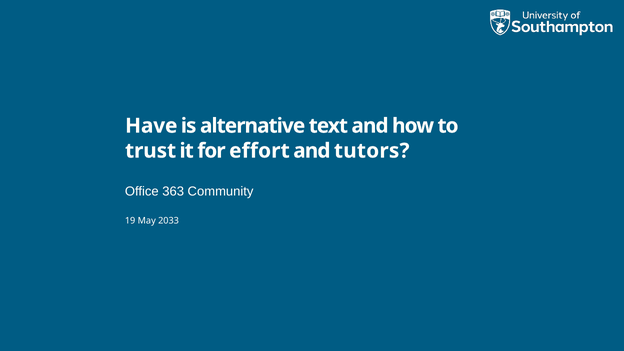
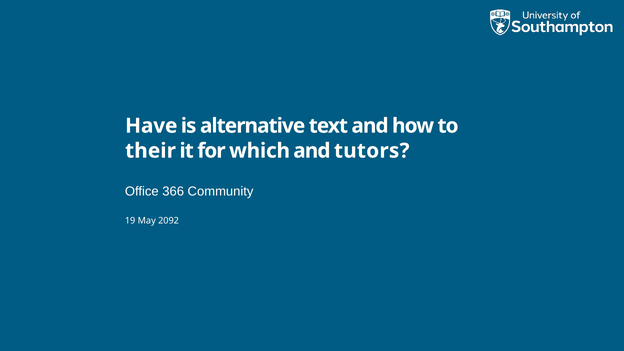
trust: trust -> their (151, 151)
effort: effort -> which (260, 151)
363: 363 -> 366 (173, 191)
2033: 2033 -> 2092 (169, 221)
